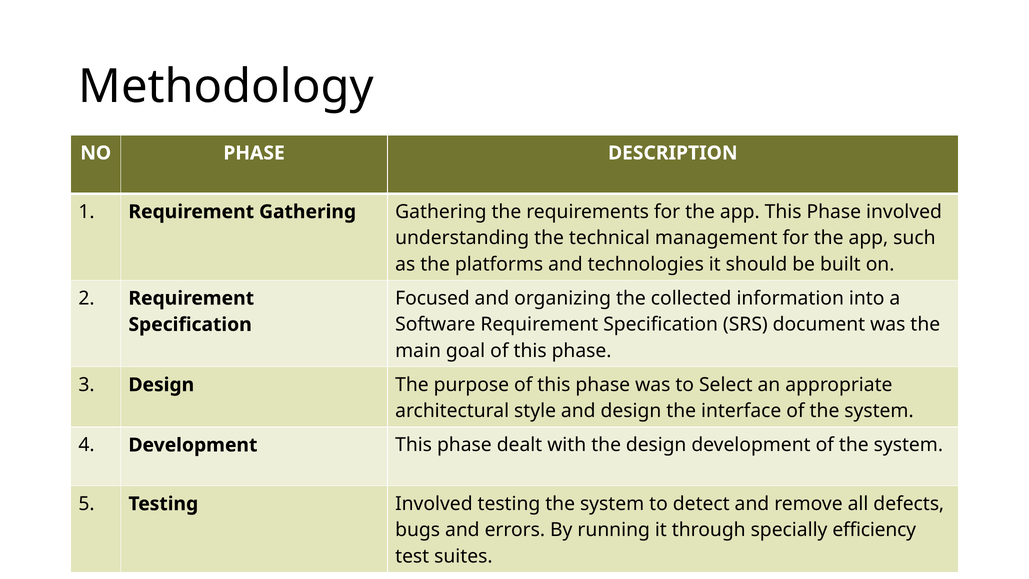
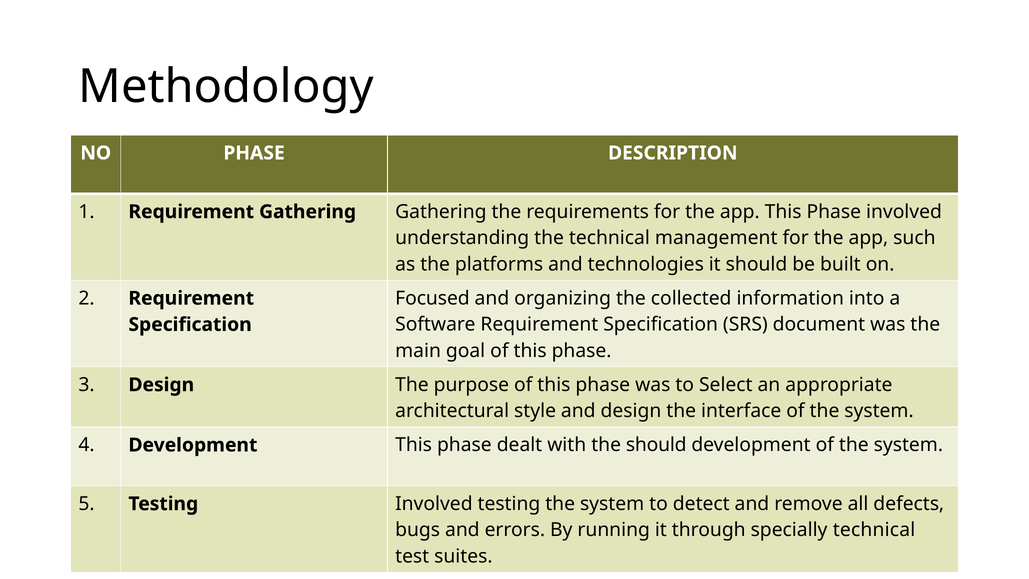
the design: design -> should (656, 445)
specially efficiency: efficiency -> technical (874, 530)
